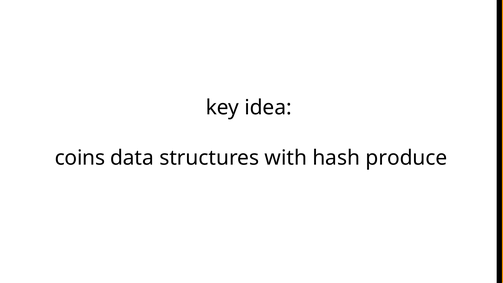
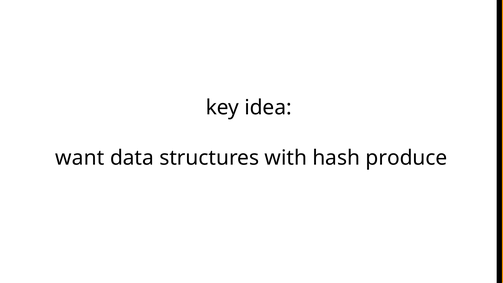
coins: coins -> want (80, 158)
